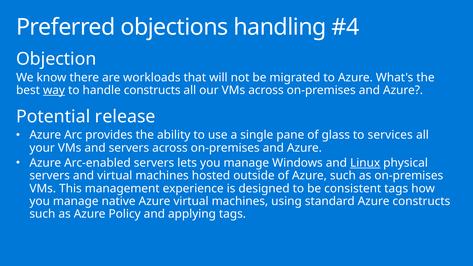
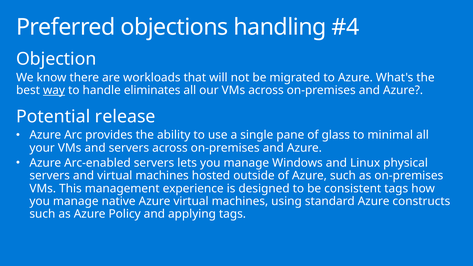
handle constructs: constructs -> eliminates (152, 90)
services: services -> minimal (390, 135)
Linux underline: present -> none (365, 163)
